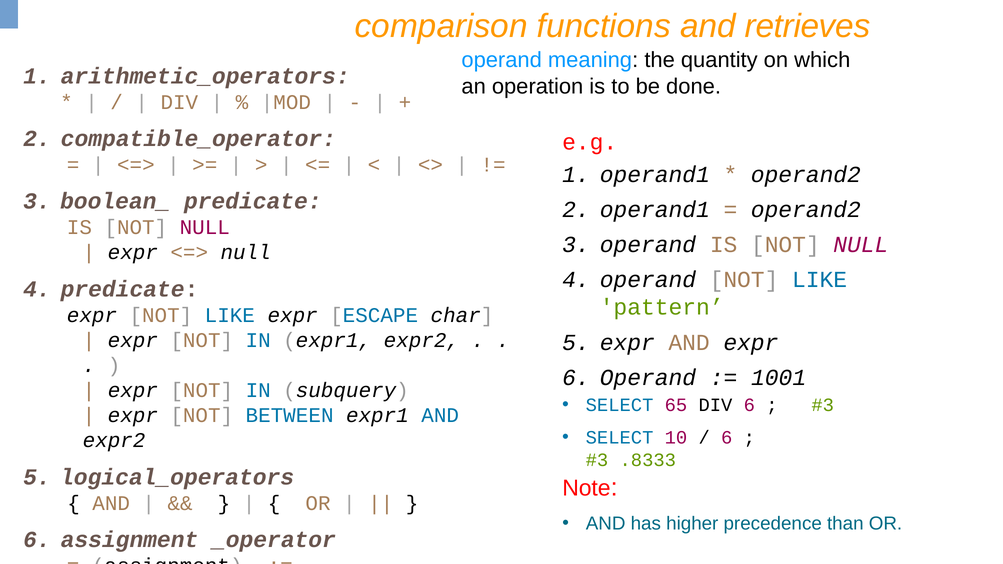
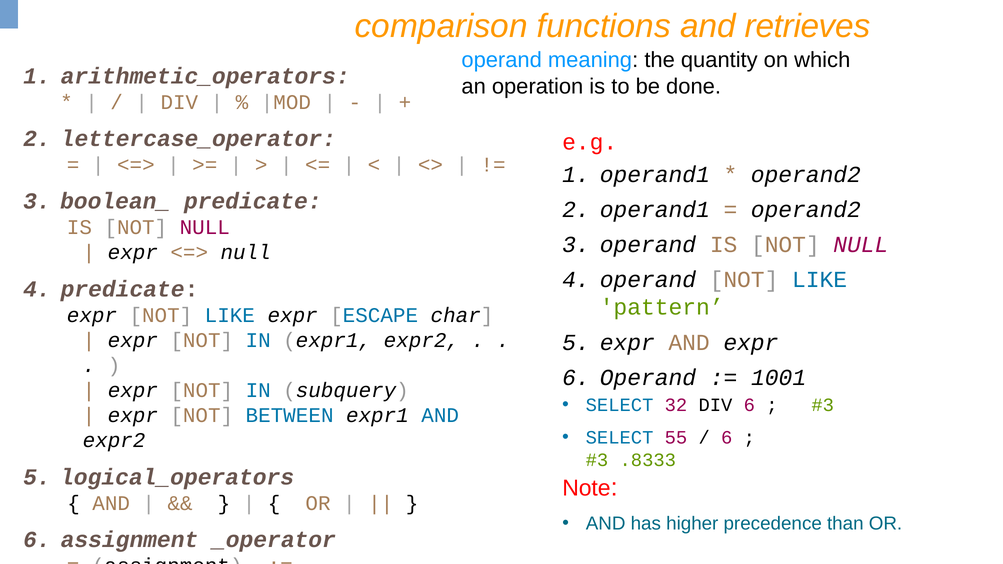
compatible_operator: compatible_operator -> lettercase_operator (198, 139)
65: 65 -> 32 (676, 405)
10: 10 -> 55 (676, 438)
